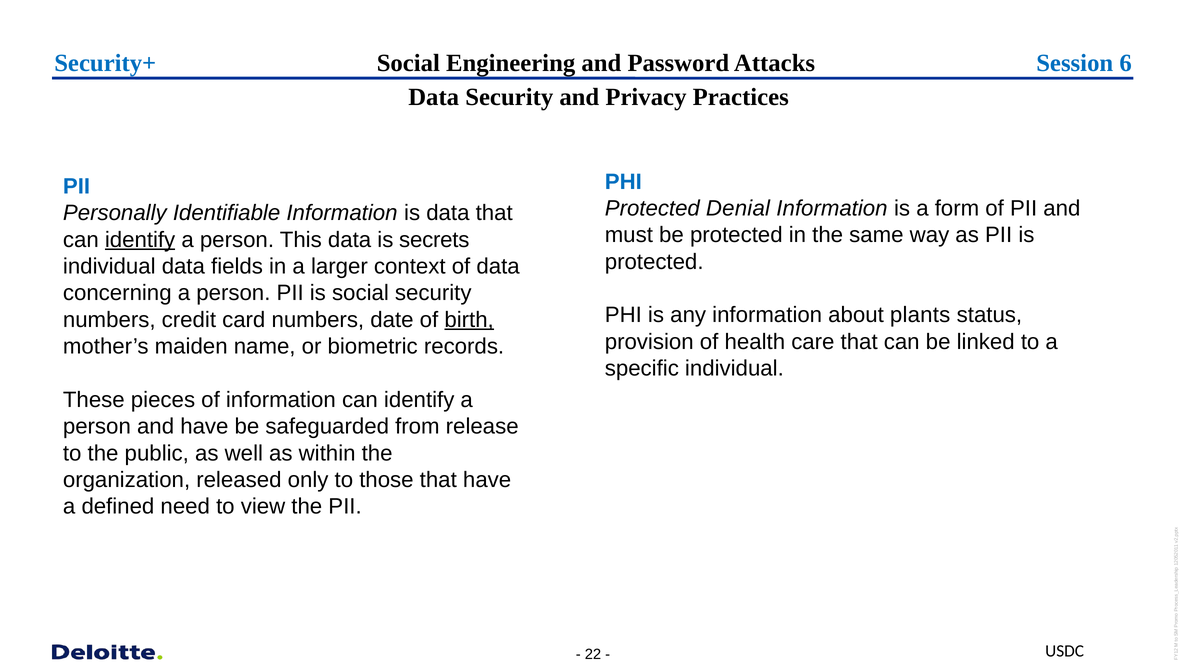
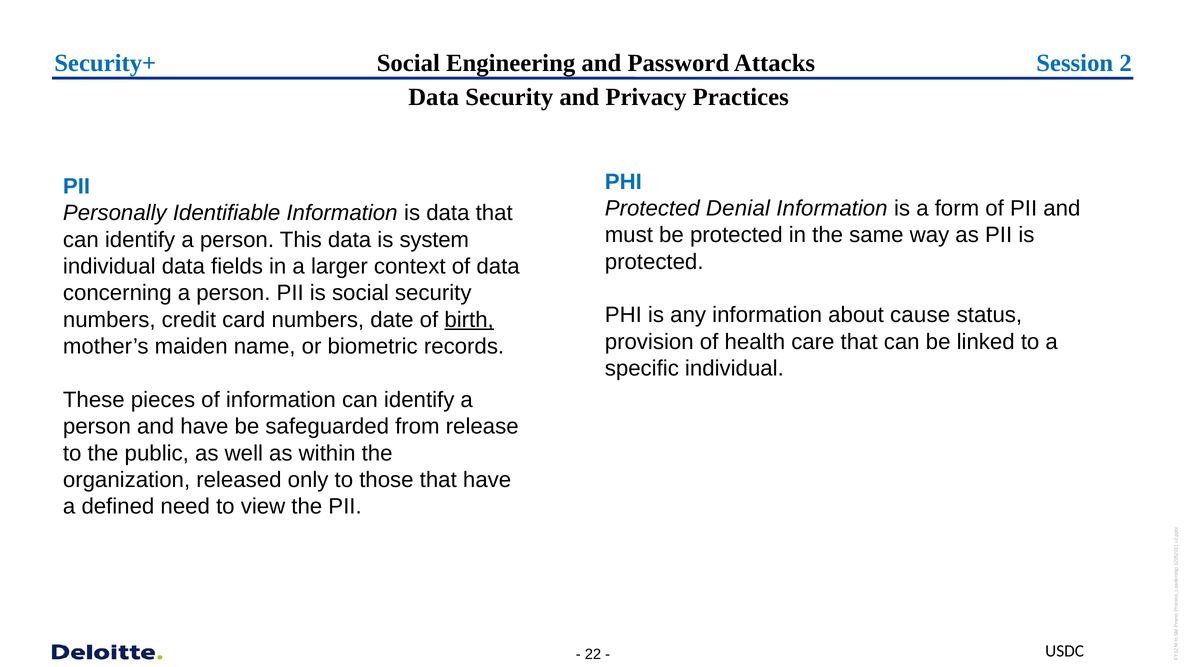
Session 6: 6 -> 2 (1126, 63)
identify underline: present -> none (140, 240)
secrets: secrets -> system (434, 240)
plants: plants -> cause (920, 315)
